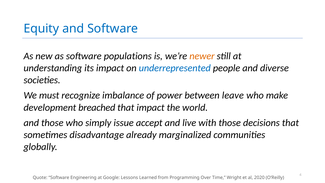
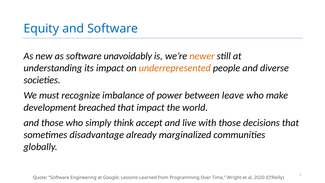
populations: populations -> unavoidably (128, 56)
underrepresented colour: blue -> orange (175, 68)
issue: issue -> think (124, 123)
